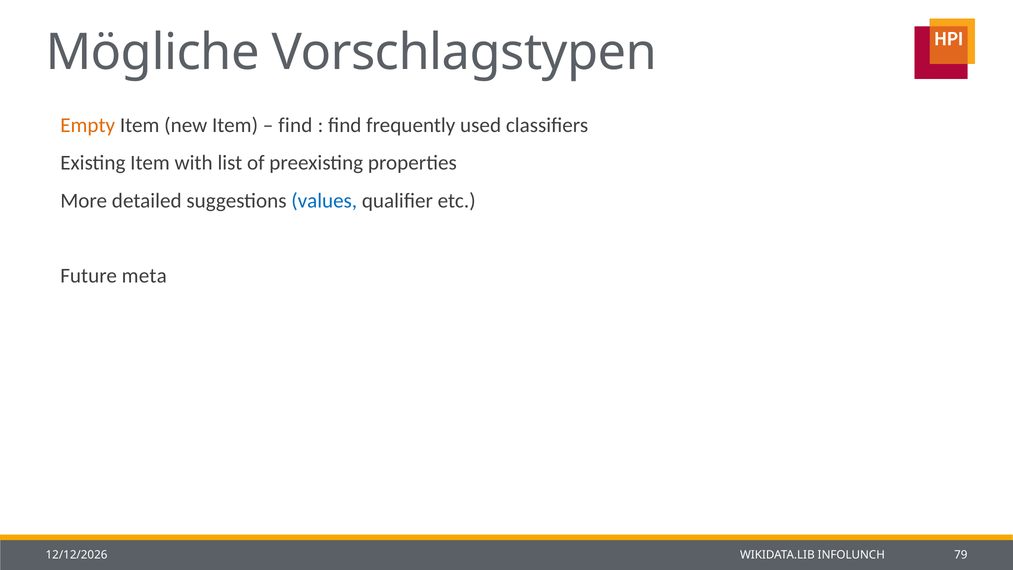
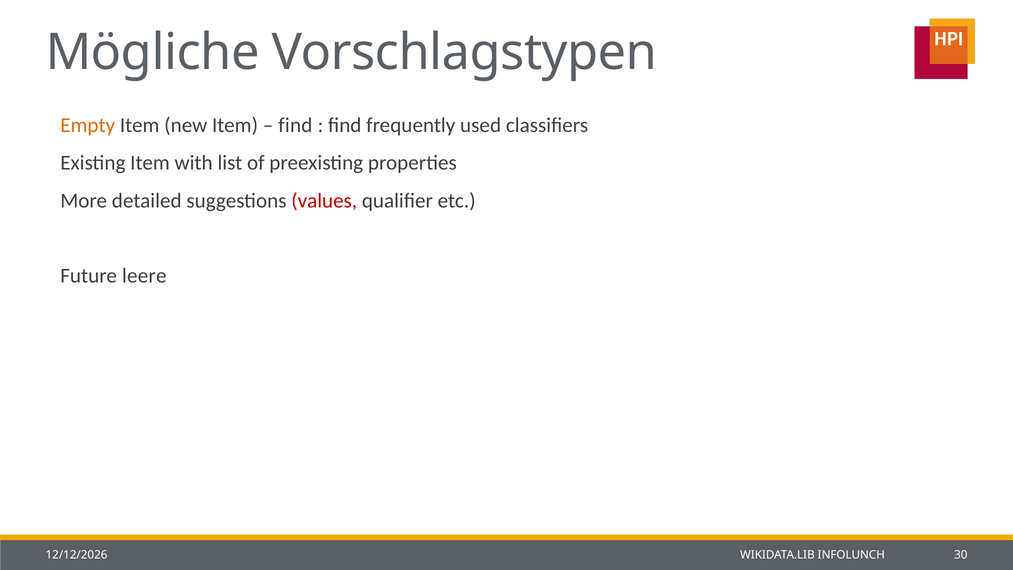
values colour: blue -> red (324, 200)
meta: meta -> leere (144, 276)
79: 79 -> 30 (961, 555)
